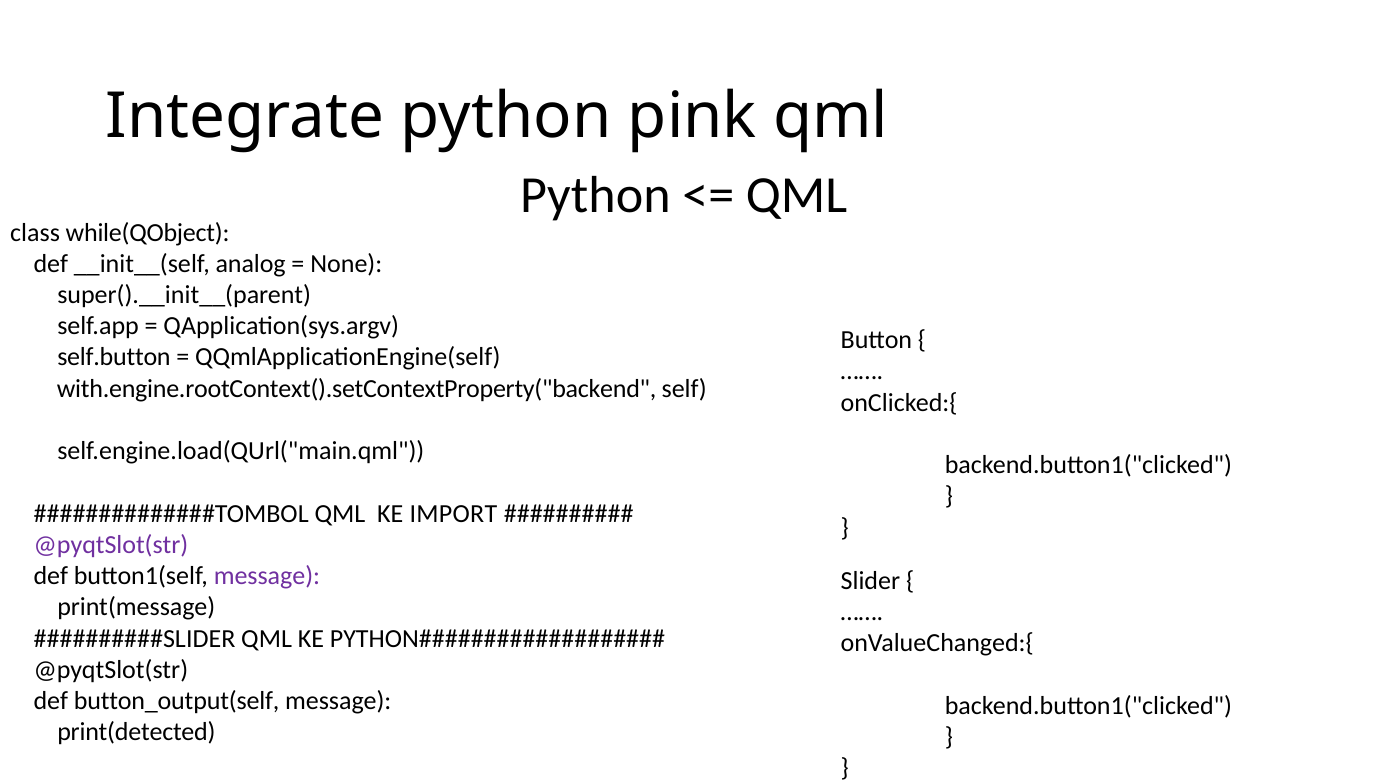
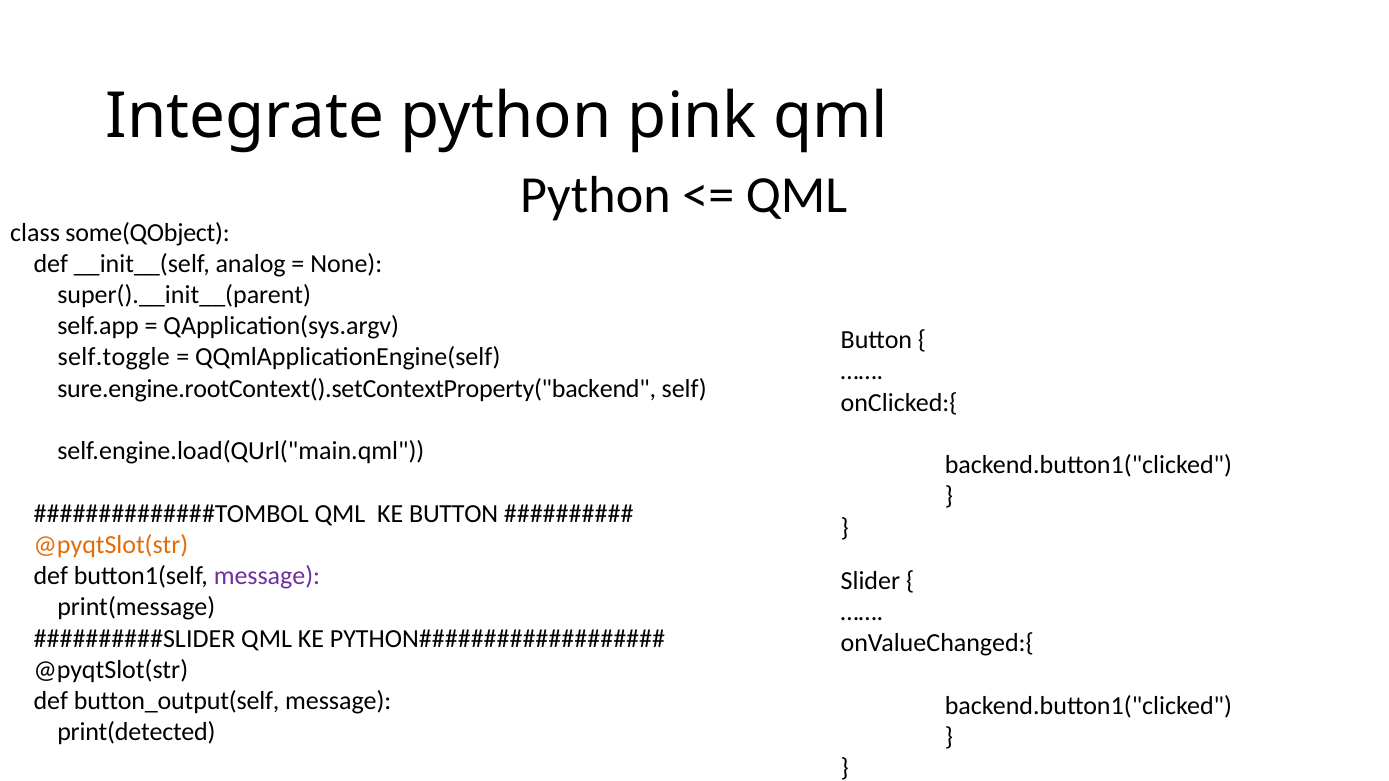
while(QObject: while(QObject -> some(QObject (148, 233)
self.button: self.button -> self.toggle (114, 358)
with.engine.rootContext().setContextProperty("backend: with.engine.rootContext().setContextProperty("backend -> sure.engine.rootContext().setContextProperty("backend (357, 389)
KE IMPORT: IMPORT -> BUTTON (454, 514)
@pyqtSlot(str colour: purple -> orange (111, 545)
